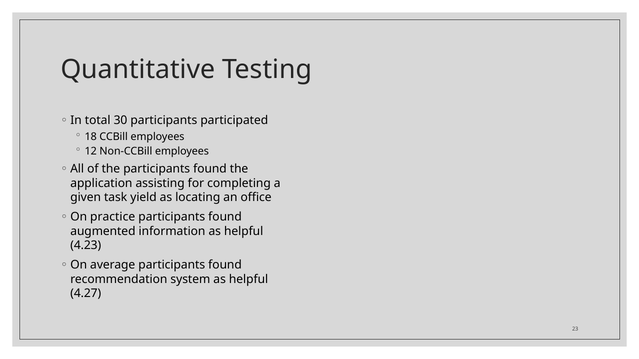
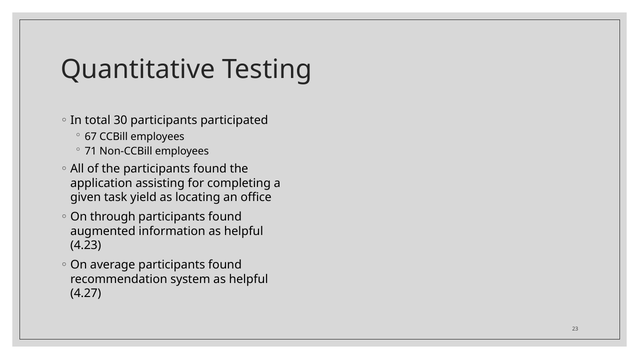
18: 18 -> 67 (91, 137)
12: 12 -> 71 (91, 151)
practice: practice -> through (113, 217)
